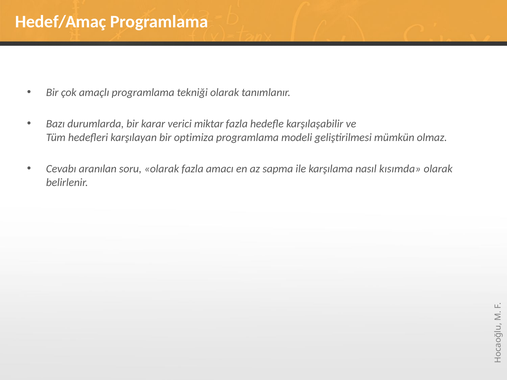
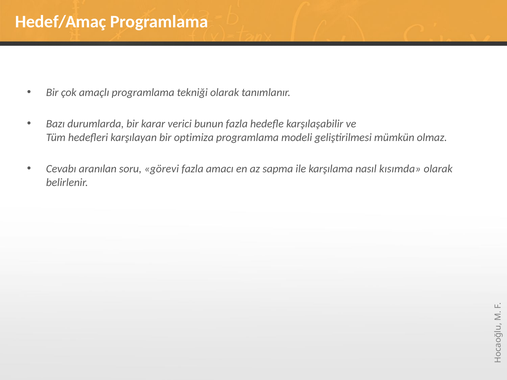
miktar: miktar -> bunun (209, 124)
soru olarak: olarak -> görevi (162, 169)
